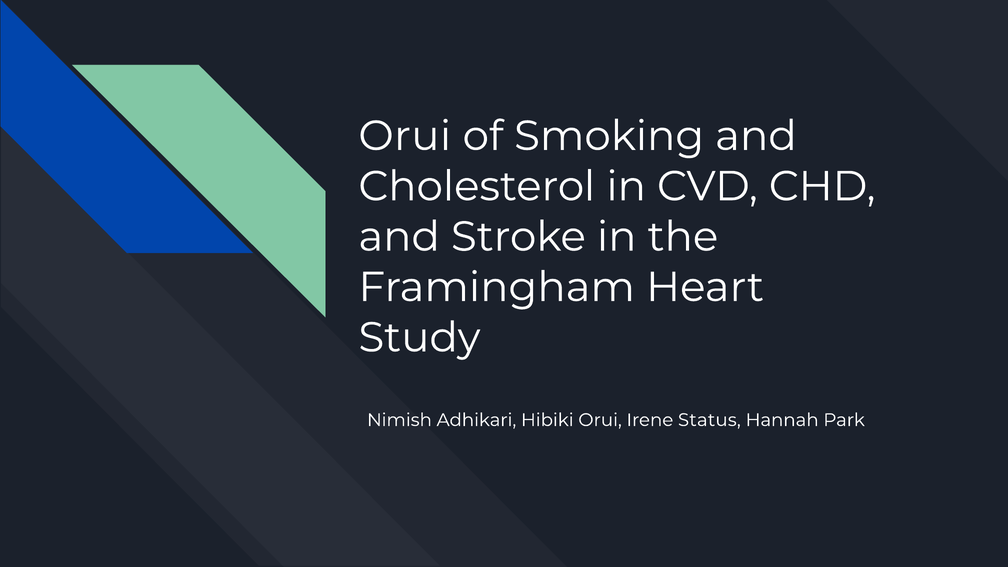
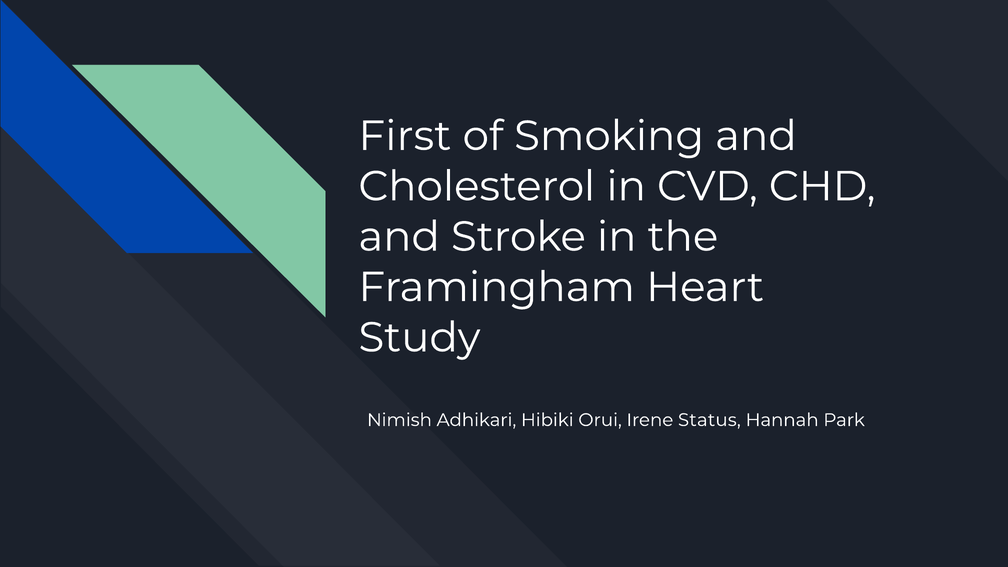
Orui: Orui -> First (405, 136)
